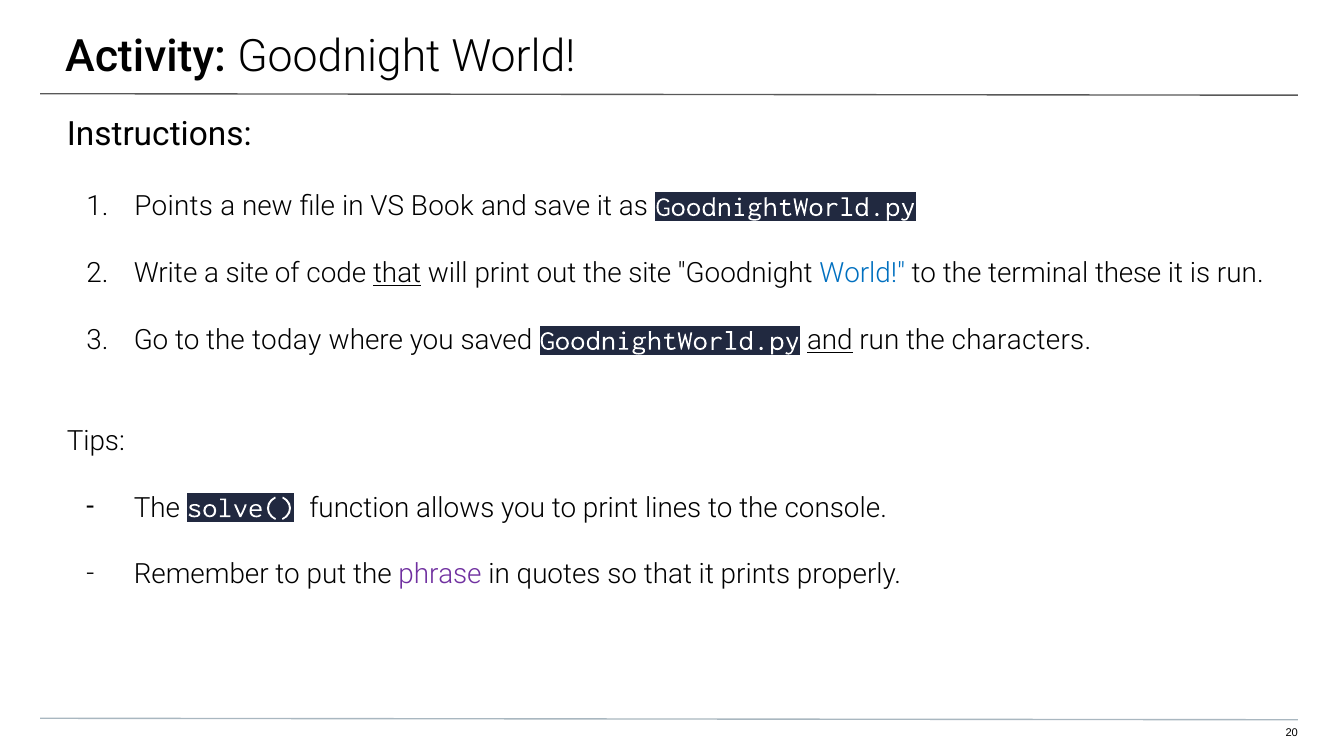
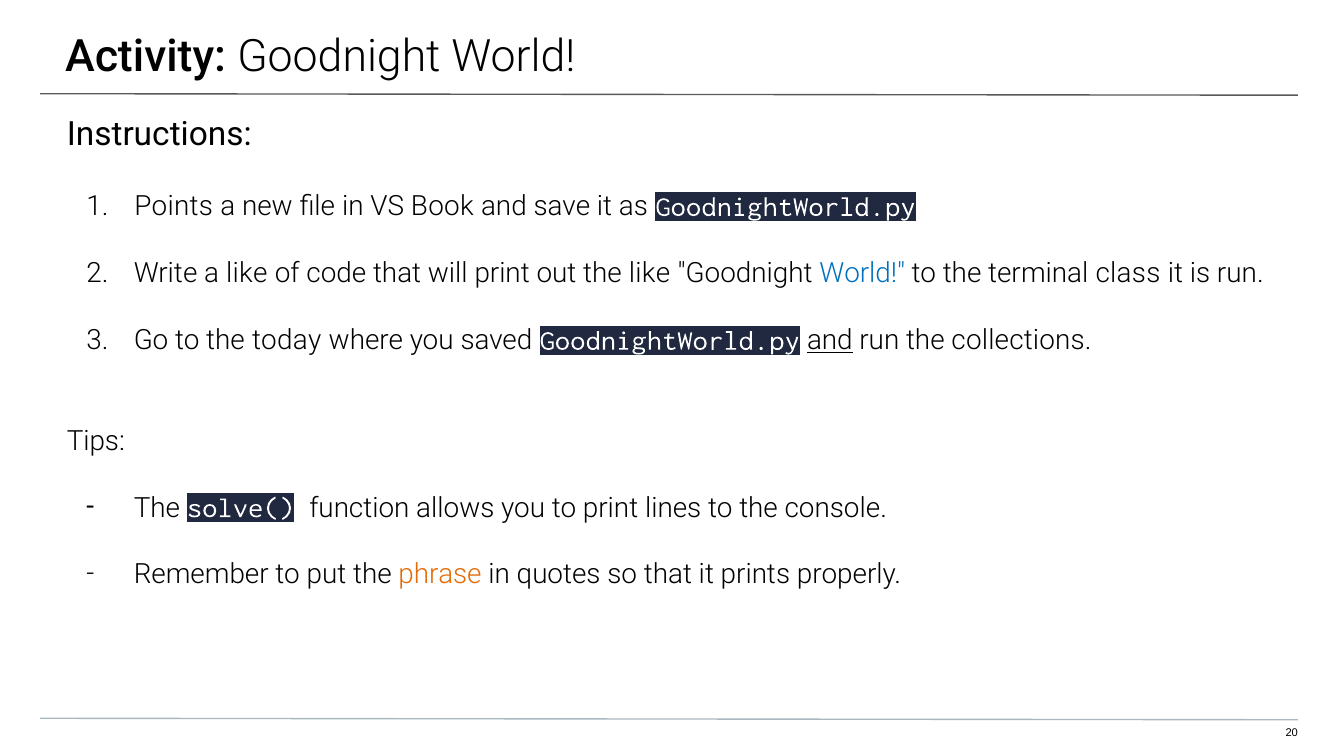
a site: site -> like (247, 273)
that underline: present -> none (397, 273)
the site: site -> like (650, 273)
these: these -> class (1128, 273)
characters: characters -> collections (1022, 340)
phrase colour: purple -> orange (440, 575)
